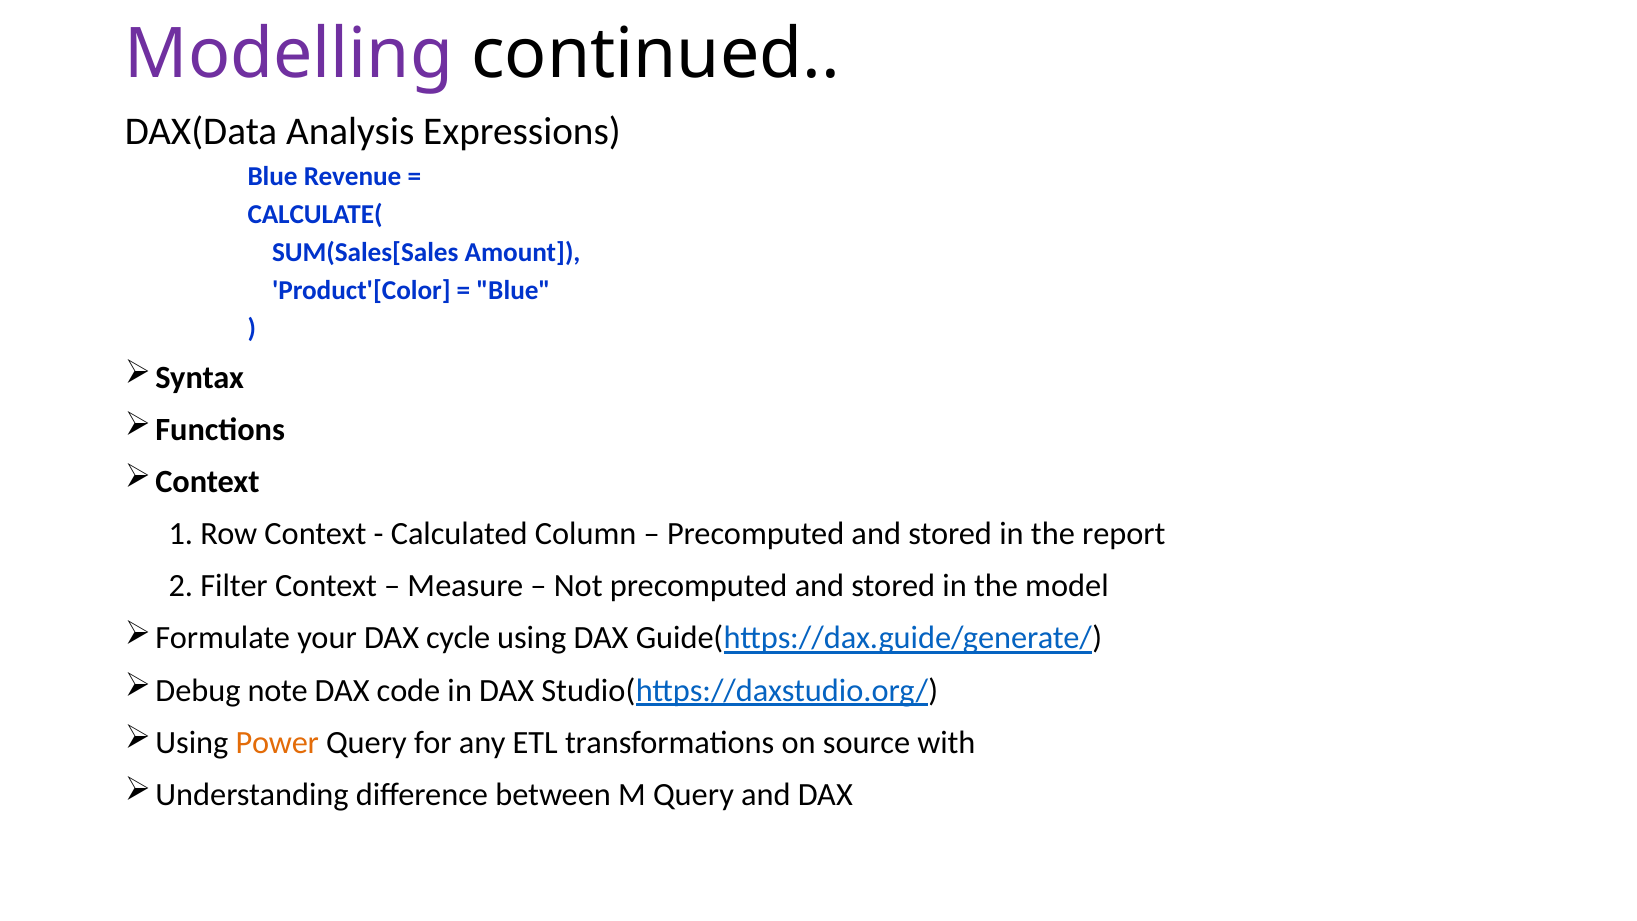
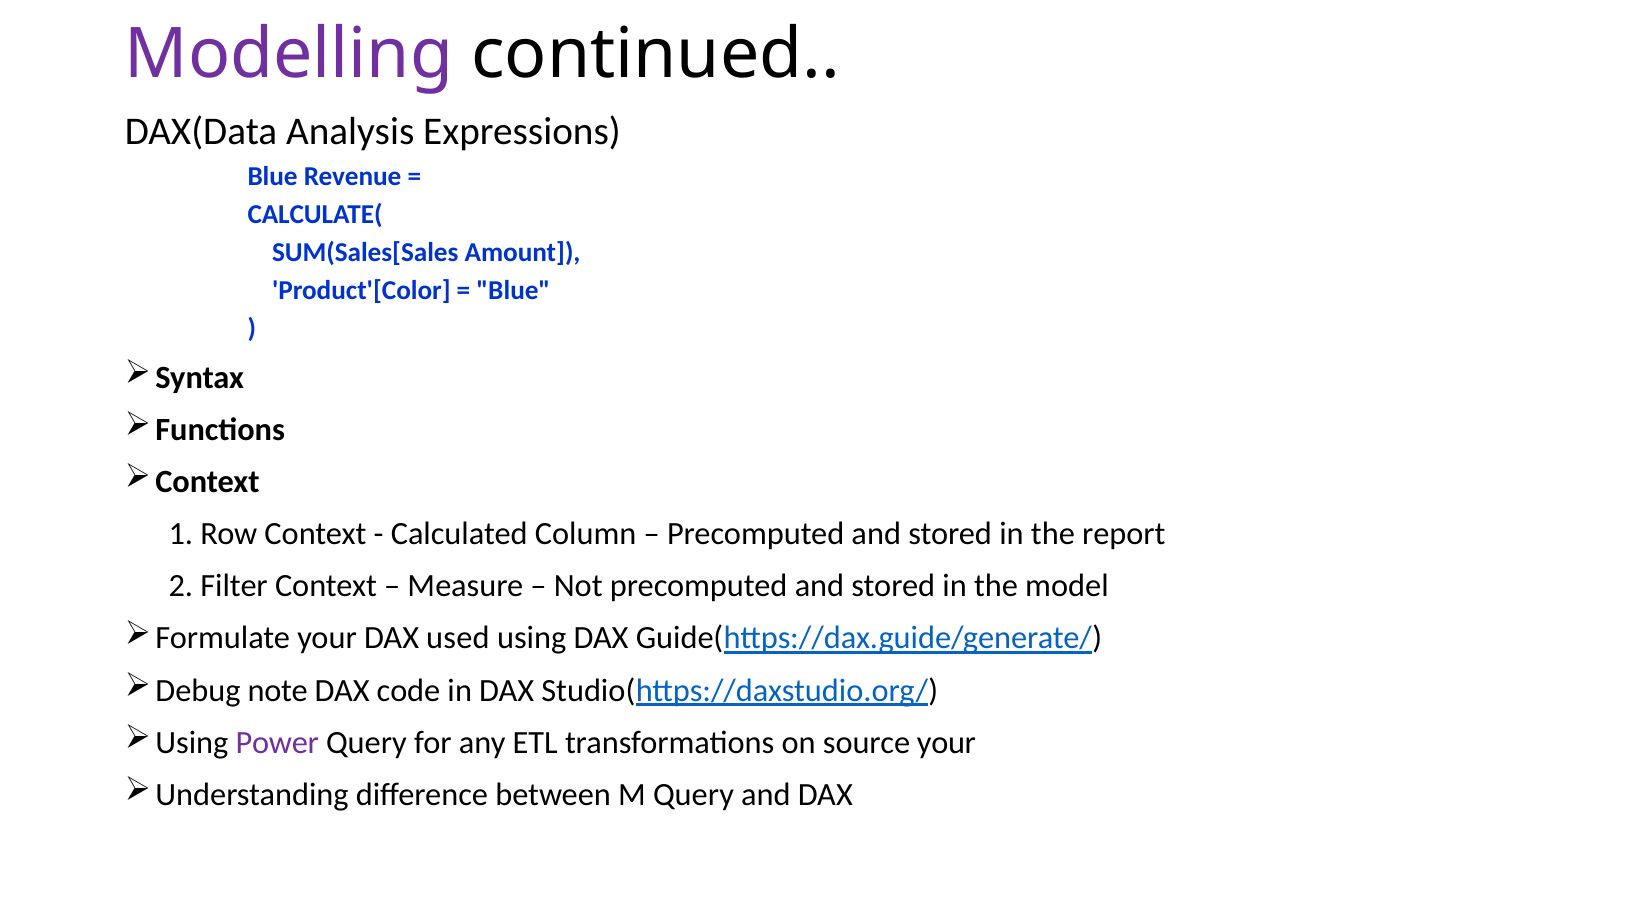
cycle: cycle -> used (458, 638)
Power colour: orange -> purple (277, 743)
source with: with -> your (946, 743)
